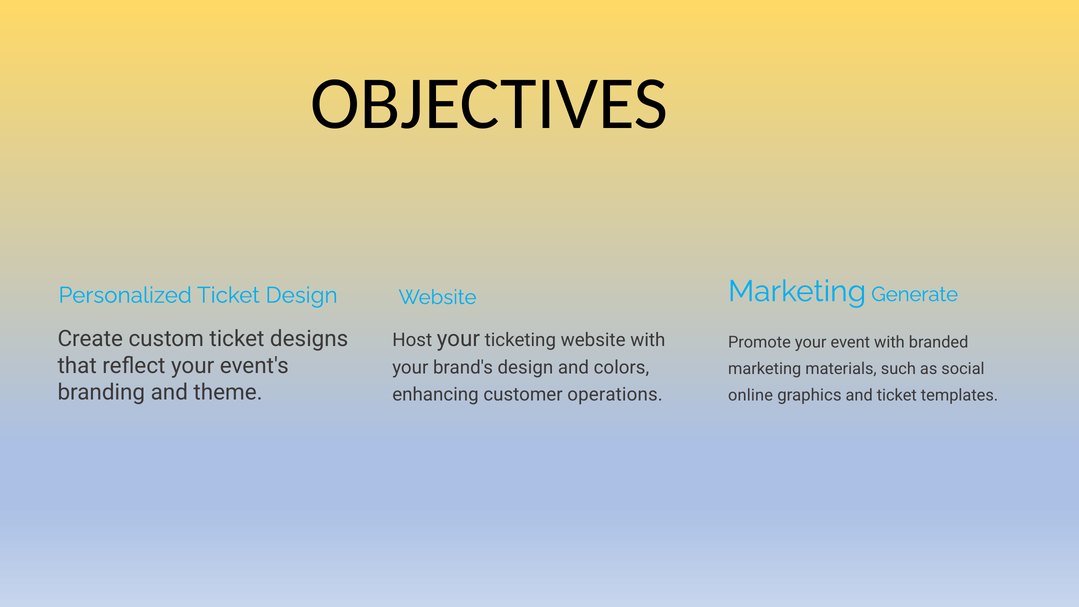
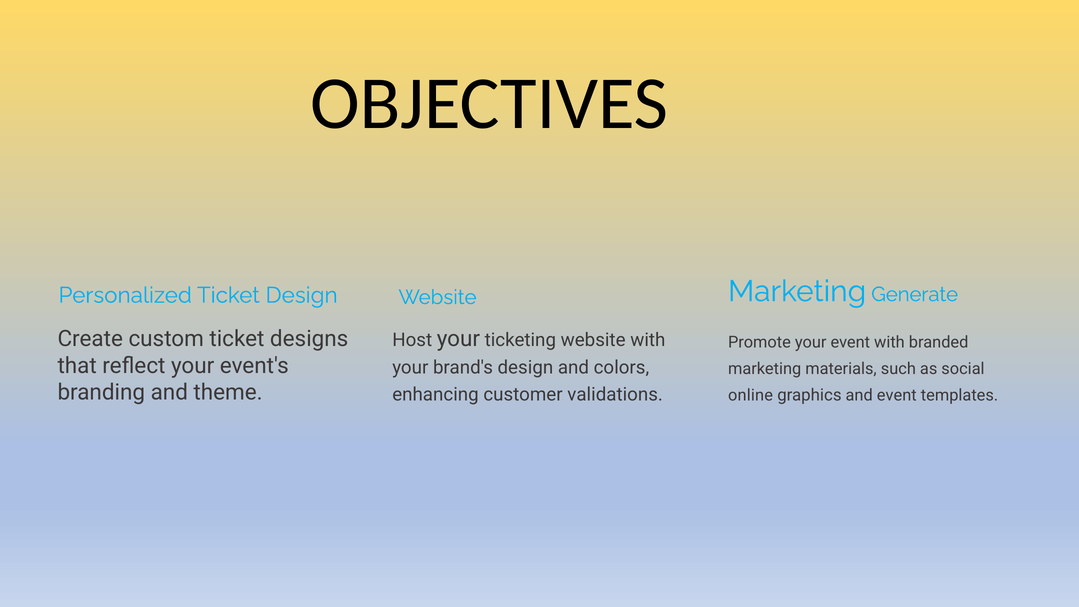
operations: operations -> validations (615, 394)
and ticket: ticket -> event (897, 396)
